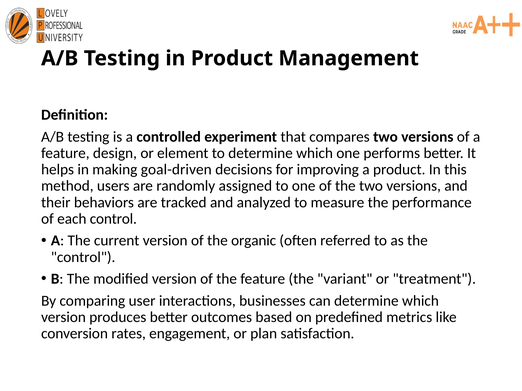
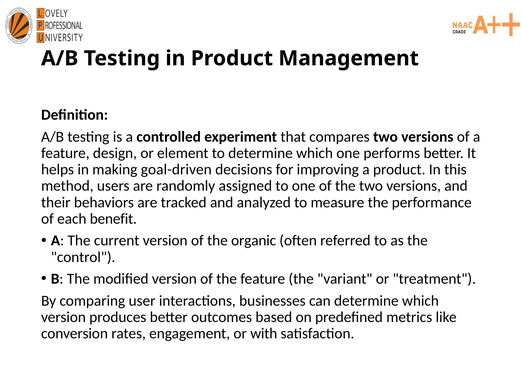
each control: control -> benefit (113, 219)
plan: plan -> with (264, 334)
